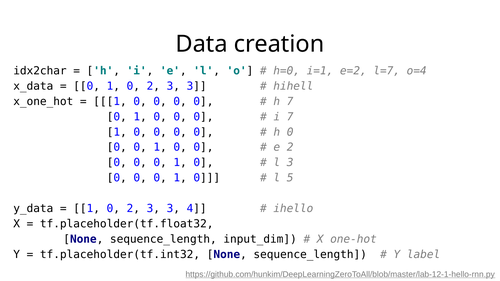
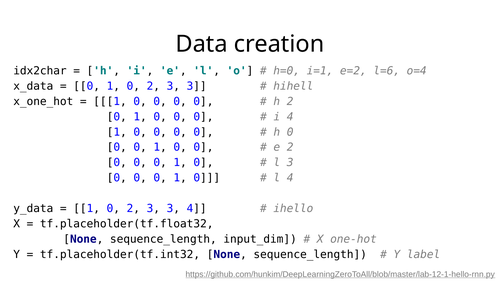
l=7: l=7 -> l=6 (387, 71)
h 7: 7 -> 2 (290, 102)
i 7: 7 -> 4 (290, 117)
l 5: 5 -> 4 (290, 178)
